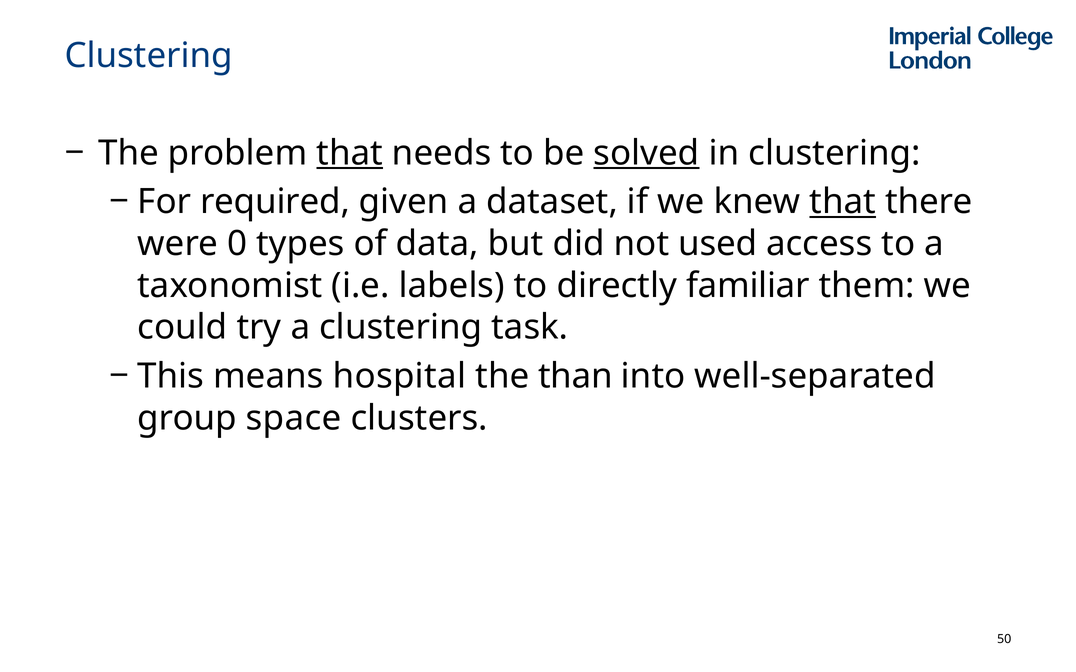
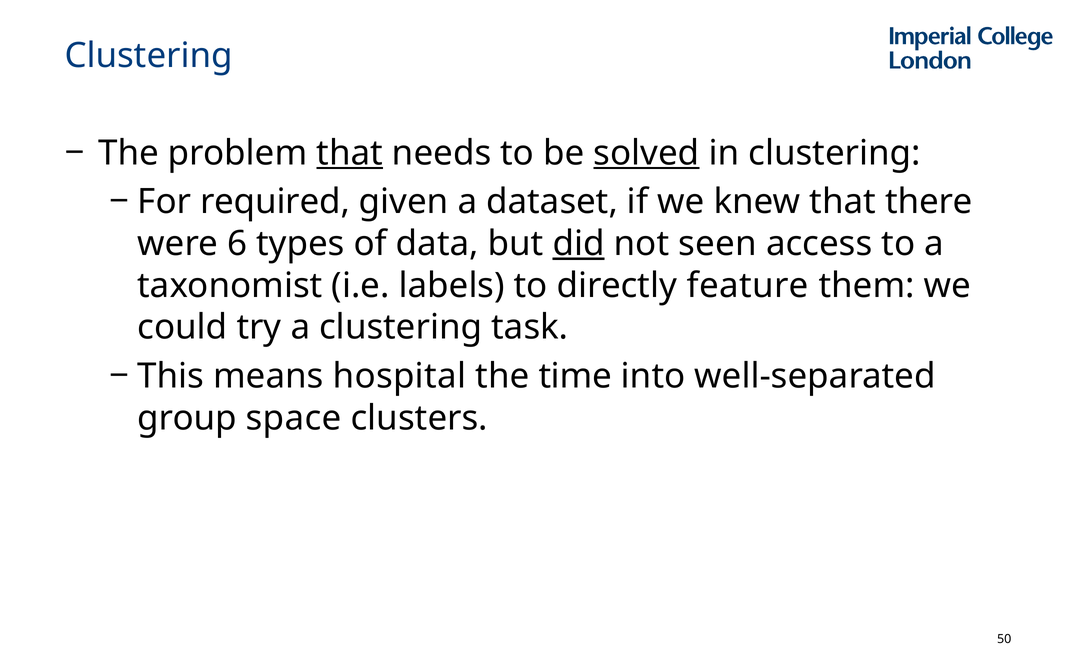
that underline: present -> none (843, 202)
0: 0 -> 6 (237, 244)
did underline: none -> present (579, 244)
used: used -> seen (717, 244)
familiar: familiar -> feature (748, 286)
than: than -> time (575, 376)
